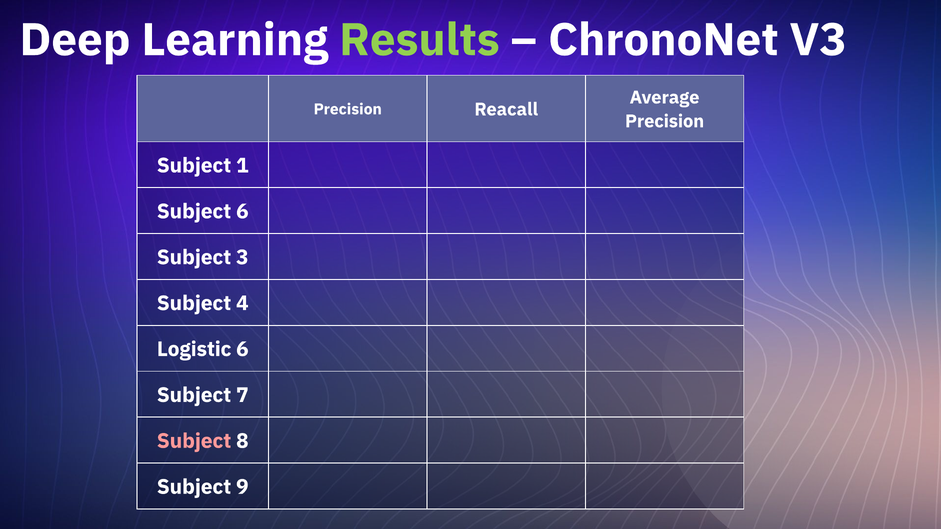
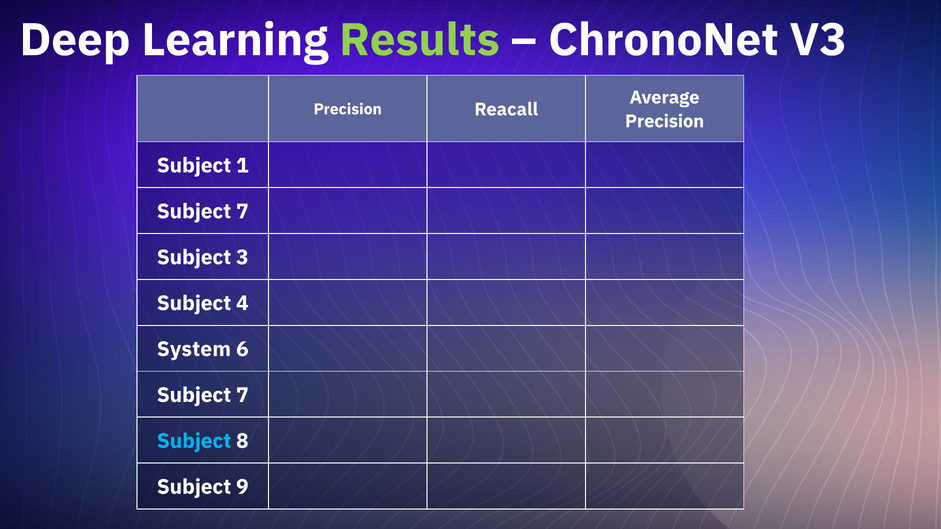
6: 6 -> 7 (242, 212)
Logistic: Logistic -> System (194, 349)
Subject colour: pink -> light blue (194, 441)
